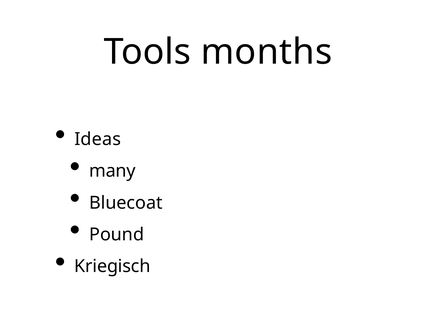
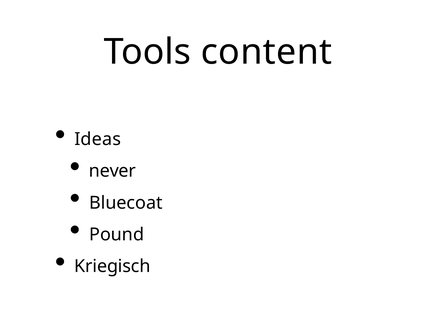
months: months -> content (266, 52)
many: many -> never (112, 171)
